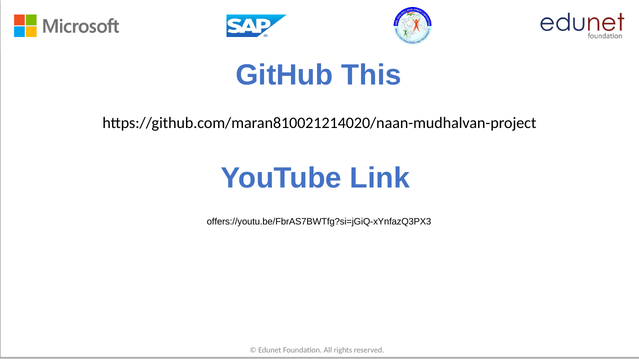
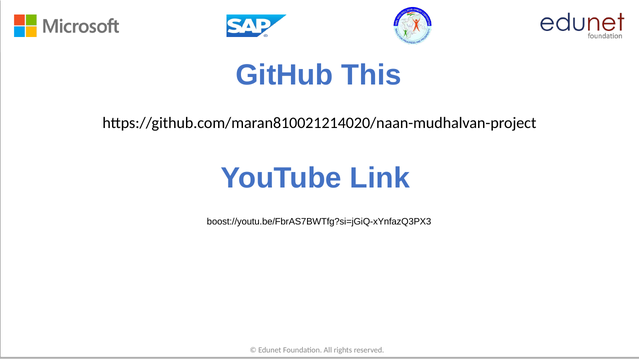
offers://youtu.be/FbrAS7BWTfg?si=jGiQ-xYnfazQ3PX3: offers://youtu.be/FbrAS7BWTfg?si=jGiQ-xYnfazQ3PX3 -> boost://youtu.be/FbrAS7BWTfg?si=jGiQ-xYnfazQ3PX3 (319, 222)
